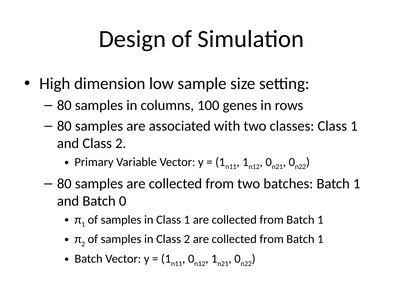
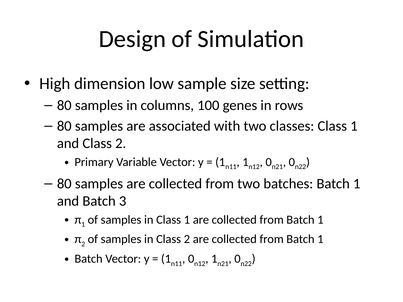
Batch 0: 0 -> 3 (123, 201)
